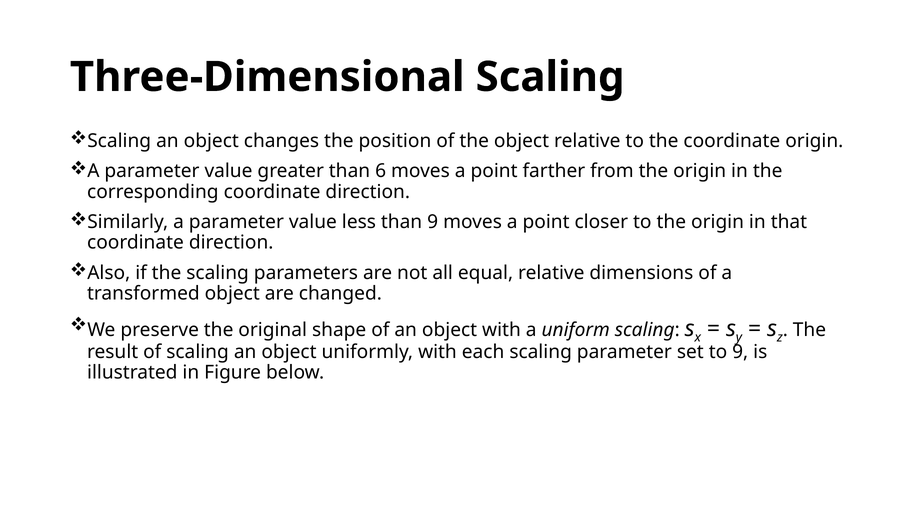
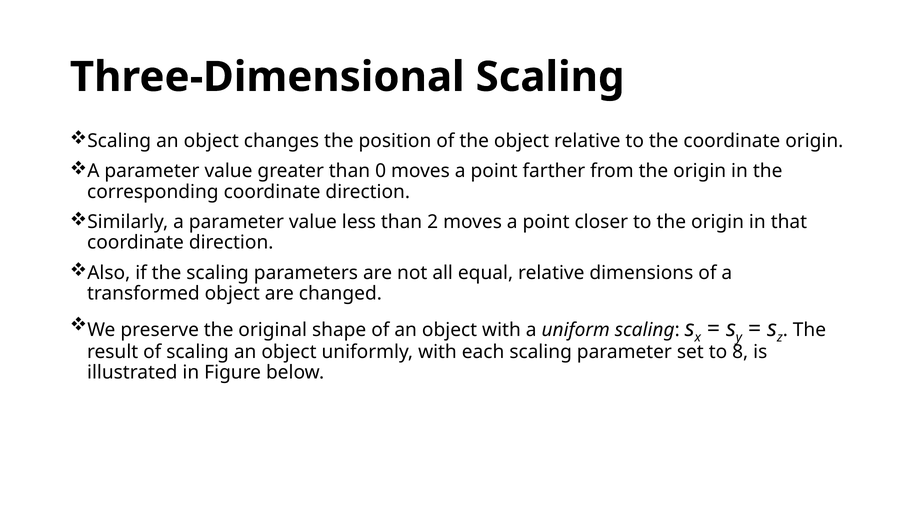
6: 6 -> 0 (381, 171)
than 9: 9 -> 2 (433, 222)
to 9: 9 -> 8 (740, 352)
